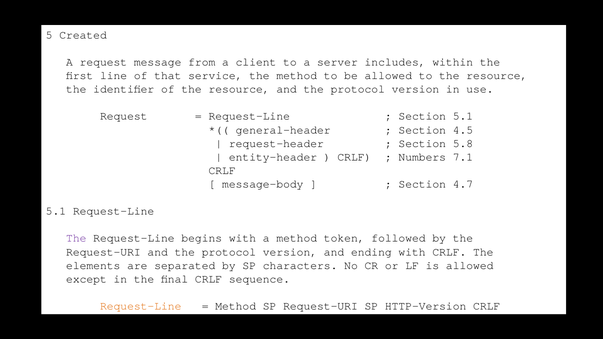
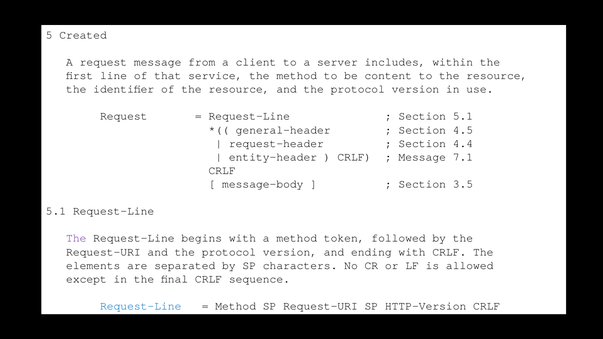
be allowed: allowed -> content (388, 76)
5.8: 5.8 -> 4.4 (463, 143)
Numbers: Numbers -> Message (422, 157)
4.7: 4.7 -> 3.5 (463, 184)
Request-Line colour: orange -> blue (141, 306)
